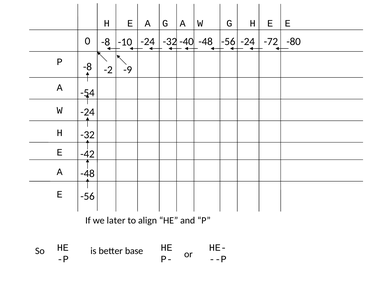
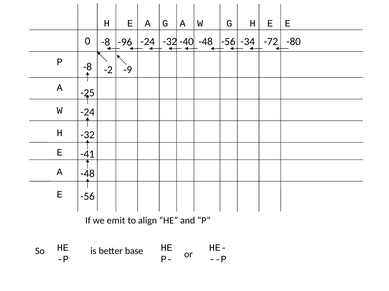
-10: -10 -> -96 (125, 42)
-56 -24: -24 -> -34 (248, 42)
-54: -54 -> -25 (87, 93)
-42: -42 -> -41 (87, 155)
later: later -> emit (116, 221)
